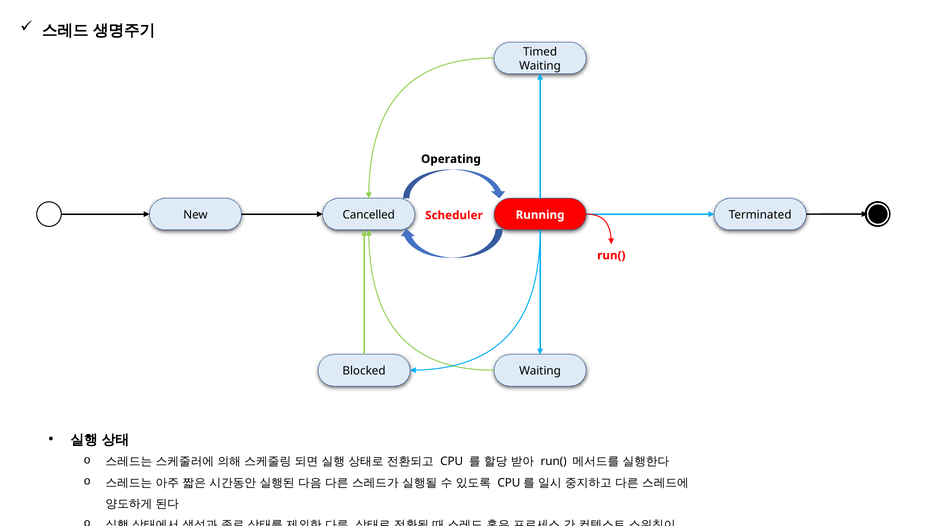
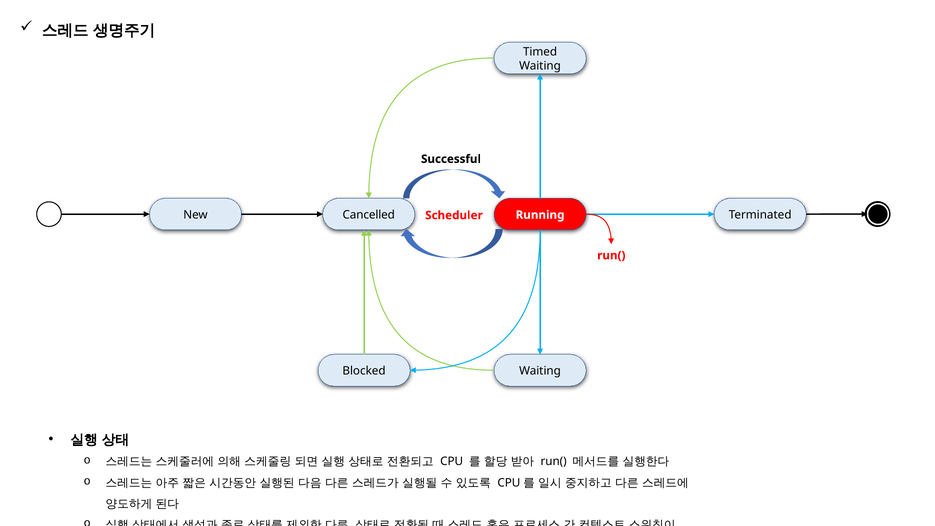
Operating: Operating -> Successful (451, 159)
